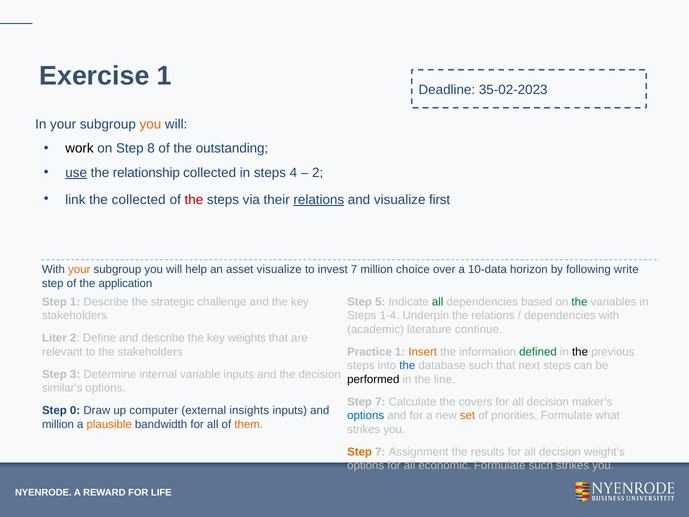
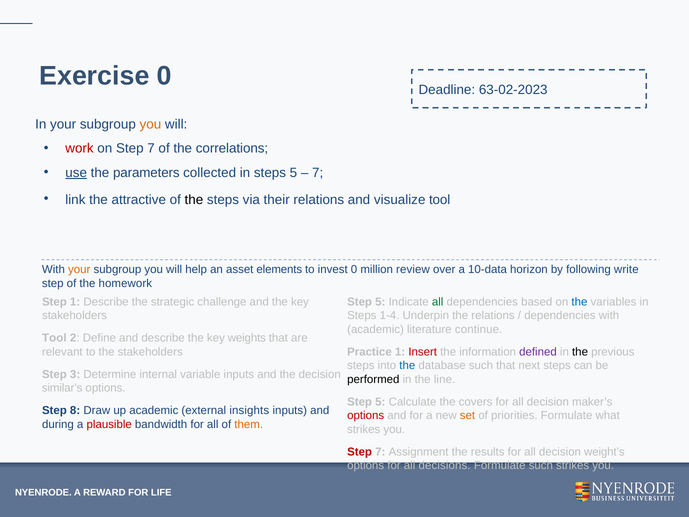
Exercise 1: 1 -> 0 (164, 76)
35-02-2023: 35-02-2023 -> 63-02-2023 (513, 90)
work colour: black -> red (80, 148)
on Step 8: 8 -> 7 (151, 148)
outstanding: outstanding -> correlations (232, 148)
relationship: relationship -> parameters (146, 173)
steps 4: 4 -> 5 (293, 173)
2: 2 -> 7 (318, 173)
the collected: collected -> attractive (139, 200)
the colour: red -> black (194, 200)
relations underline: present -> none (319, 200)
visualize first: first -> tool (440, 200)
asset visualize: visualize -> elements (279, 269)
invest 7: 7 -> 0 (354, 269)
choice: choice -> review (413, 269)
application: application -> homework (125, 283)
the colour: green -> blue (579, 302)
Liter: Liter -> Tool (54, 338)
Insert colour: orange -> red (423, 352)
defined colour: green -> purple (538, 352)
7: 7 -> 5 (380, 402)
0: 0 -> 8 (75, 410)
up computer: computer -> academic (154, 410)
options colour: blue -> red (366, 415)
million: million -> during (58, 424)
plausible colour: orange -> red (109, 424)
Step colour: orange -> red (360, 452)
economic: economic -> decisions (445, 465)
